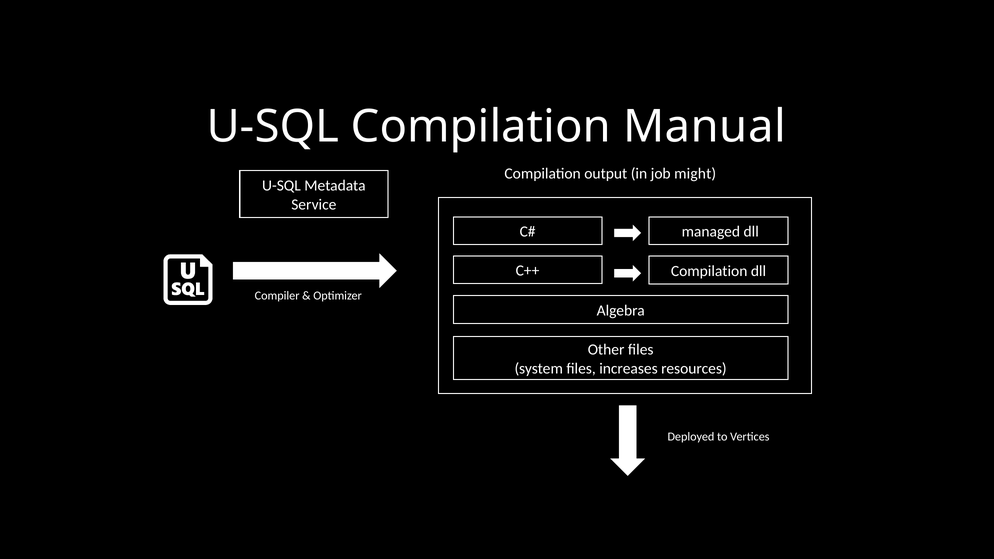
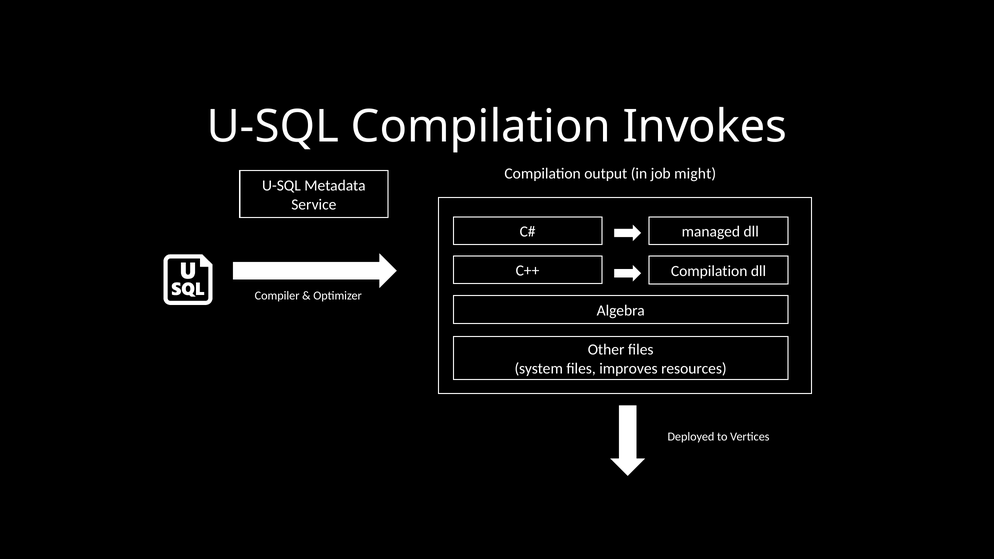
Manual: Manual -> Invokes (705, 127)
increases: increases -> improves (628, 369)
